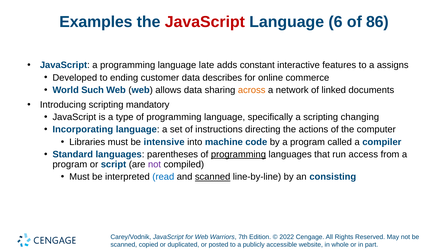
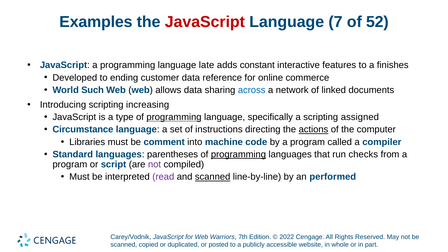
6: 6 -> 7 (335, 22)
86: 86 -> 52 (377, 22)
assigns: assigns -> finishes (393, 65)
describes: describes -> reference (222, 78)
across colour: orange -> blue (252, 90)
mandatory: mandatory -> increasing (148, 105)
programming underline: none -> present (174, 117)
changing: changing -> assigned (360, 117)
Incorporating: Incorporating -> Circumstance (83, 130)
actions underline: none -> present (313, 130)
intensive: intensive -> comment (164, 142)
access: access -> checks (363, 154)
read colour: blue -> purple (163, 177)
consisting: consisting -> performed (333, 177)
